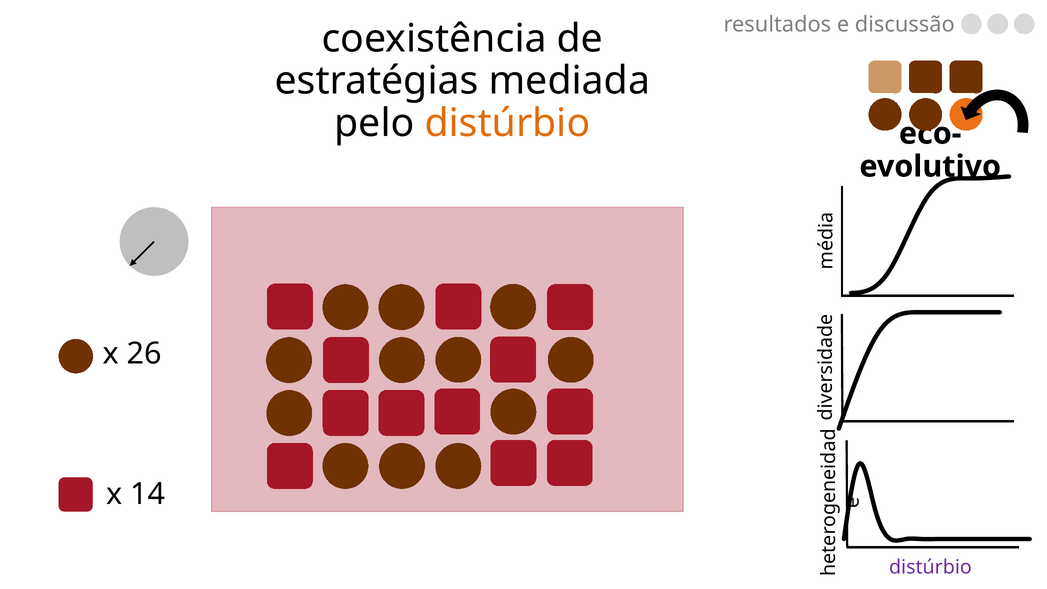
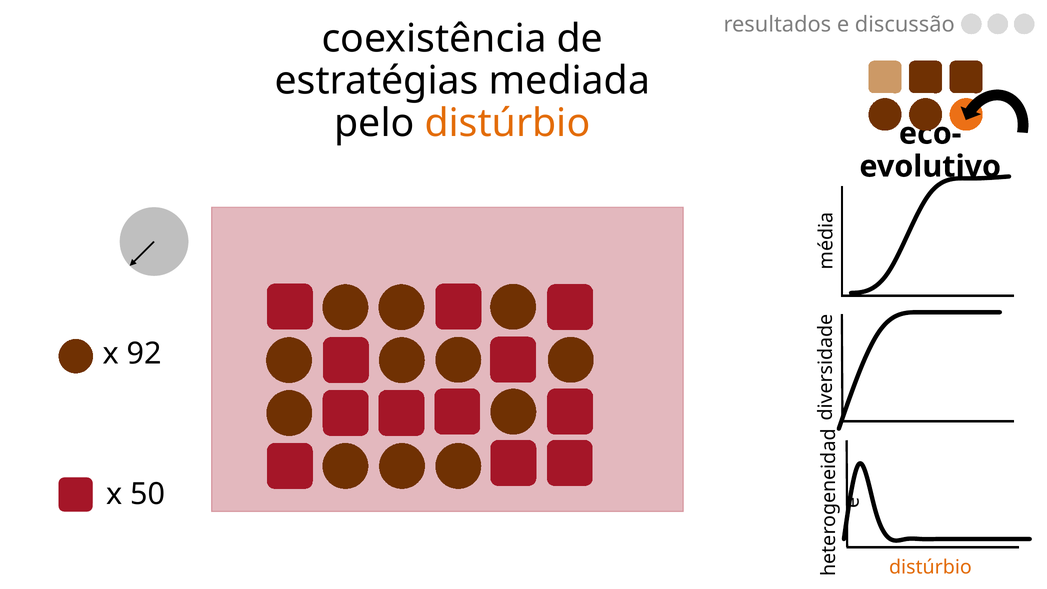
26: 26 -> 92 (144, 353)
14: 14 -> 50 (148, 494)
distúrbio colour: purple -> orange (930, 567)
